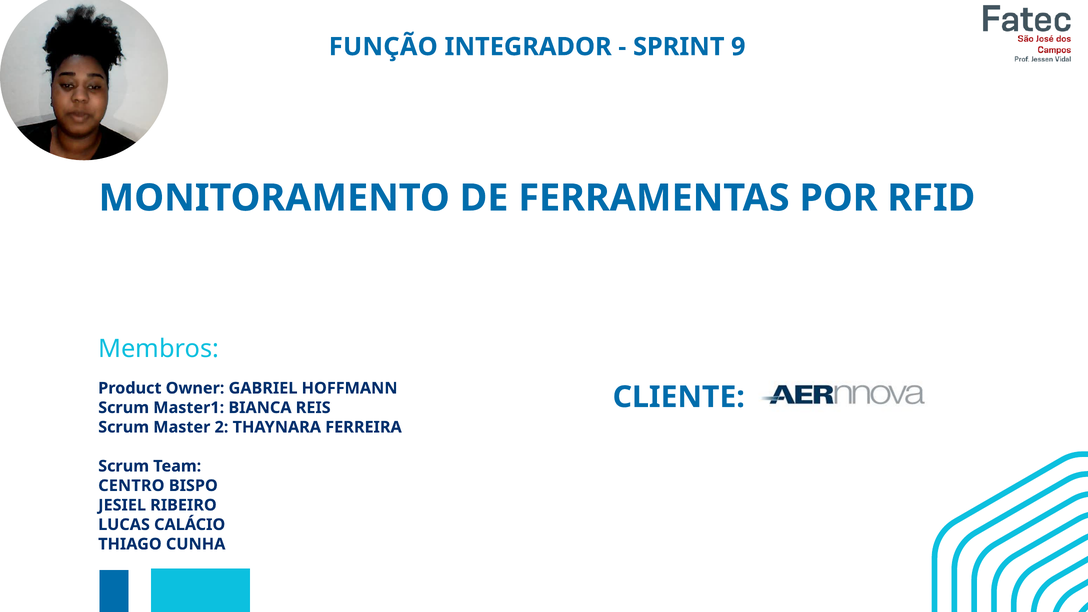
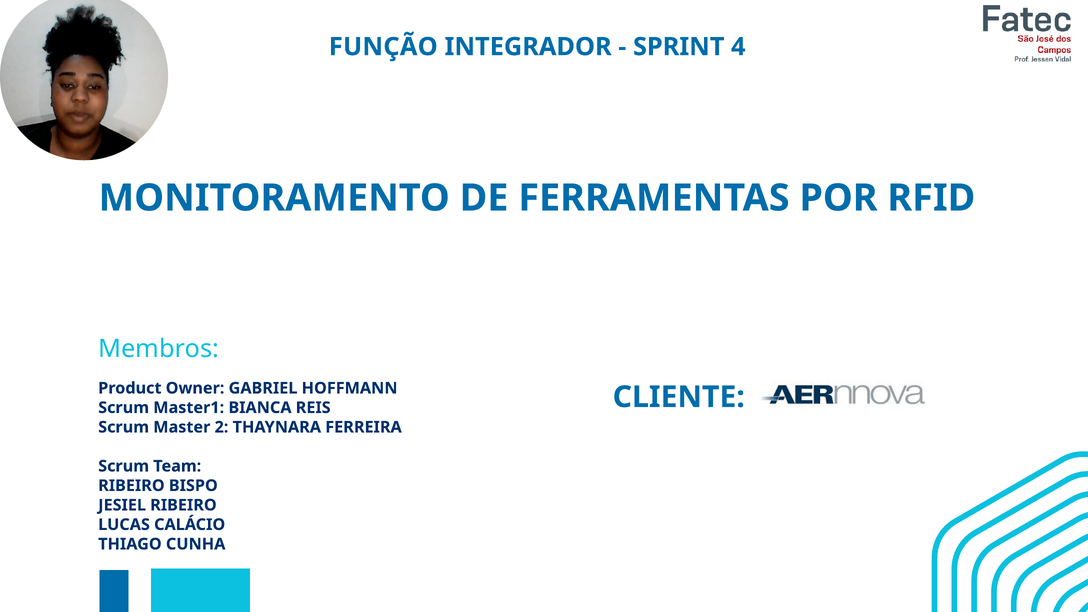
9: 9 -> 4 (738, 47)
CENTRO: CENTRO -> RIBEIRO (131, 486)
